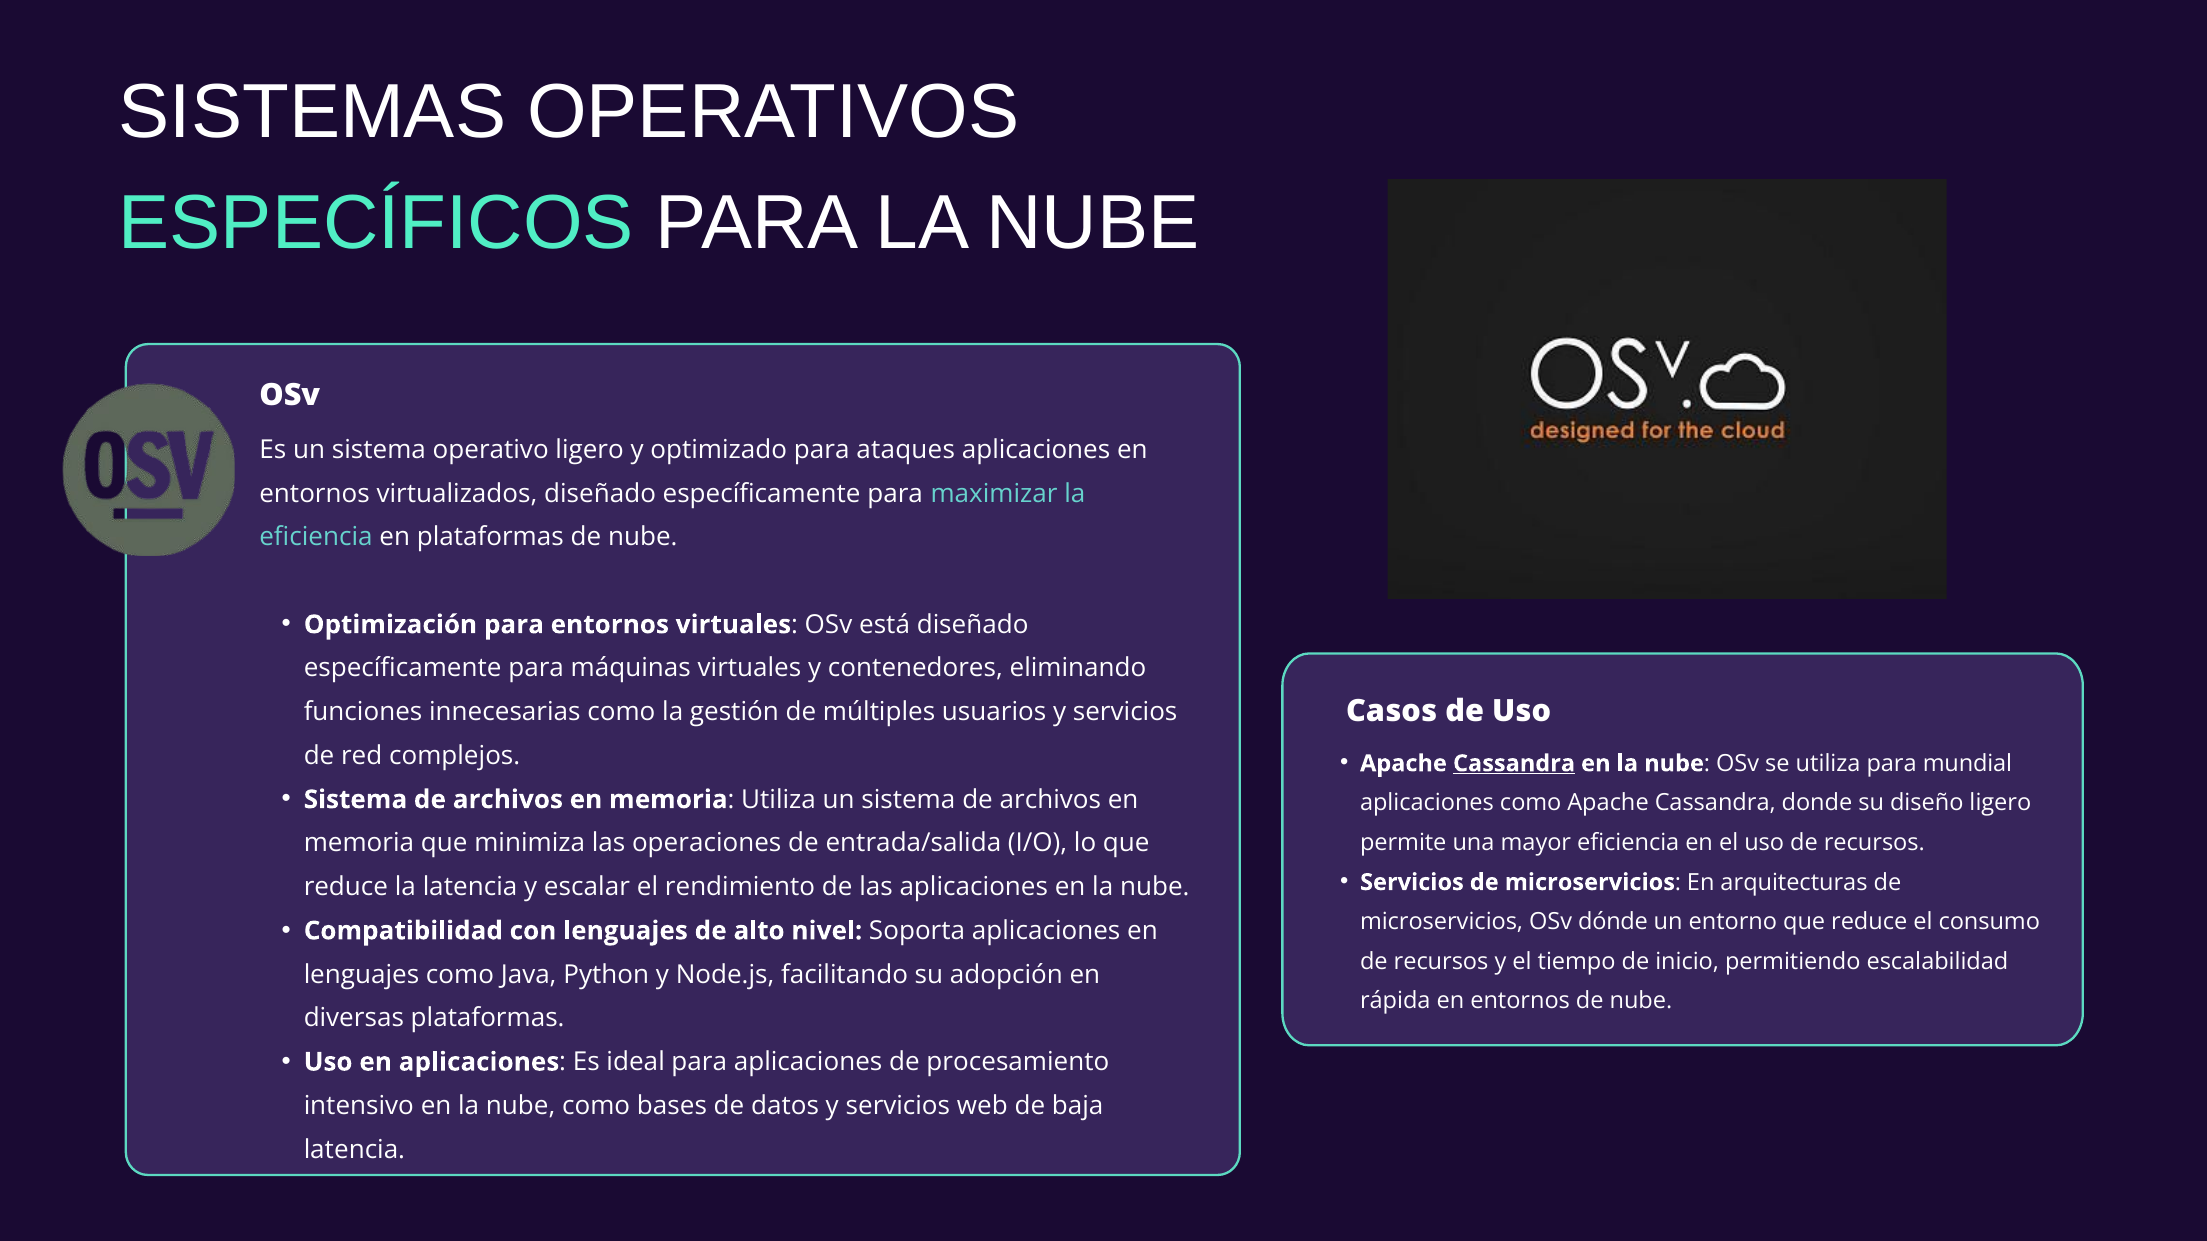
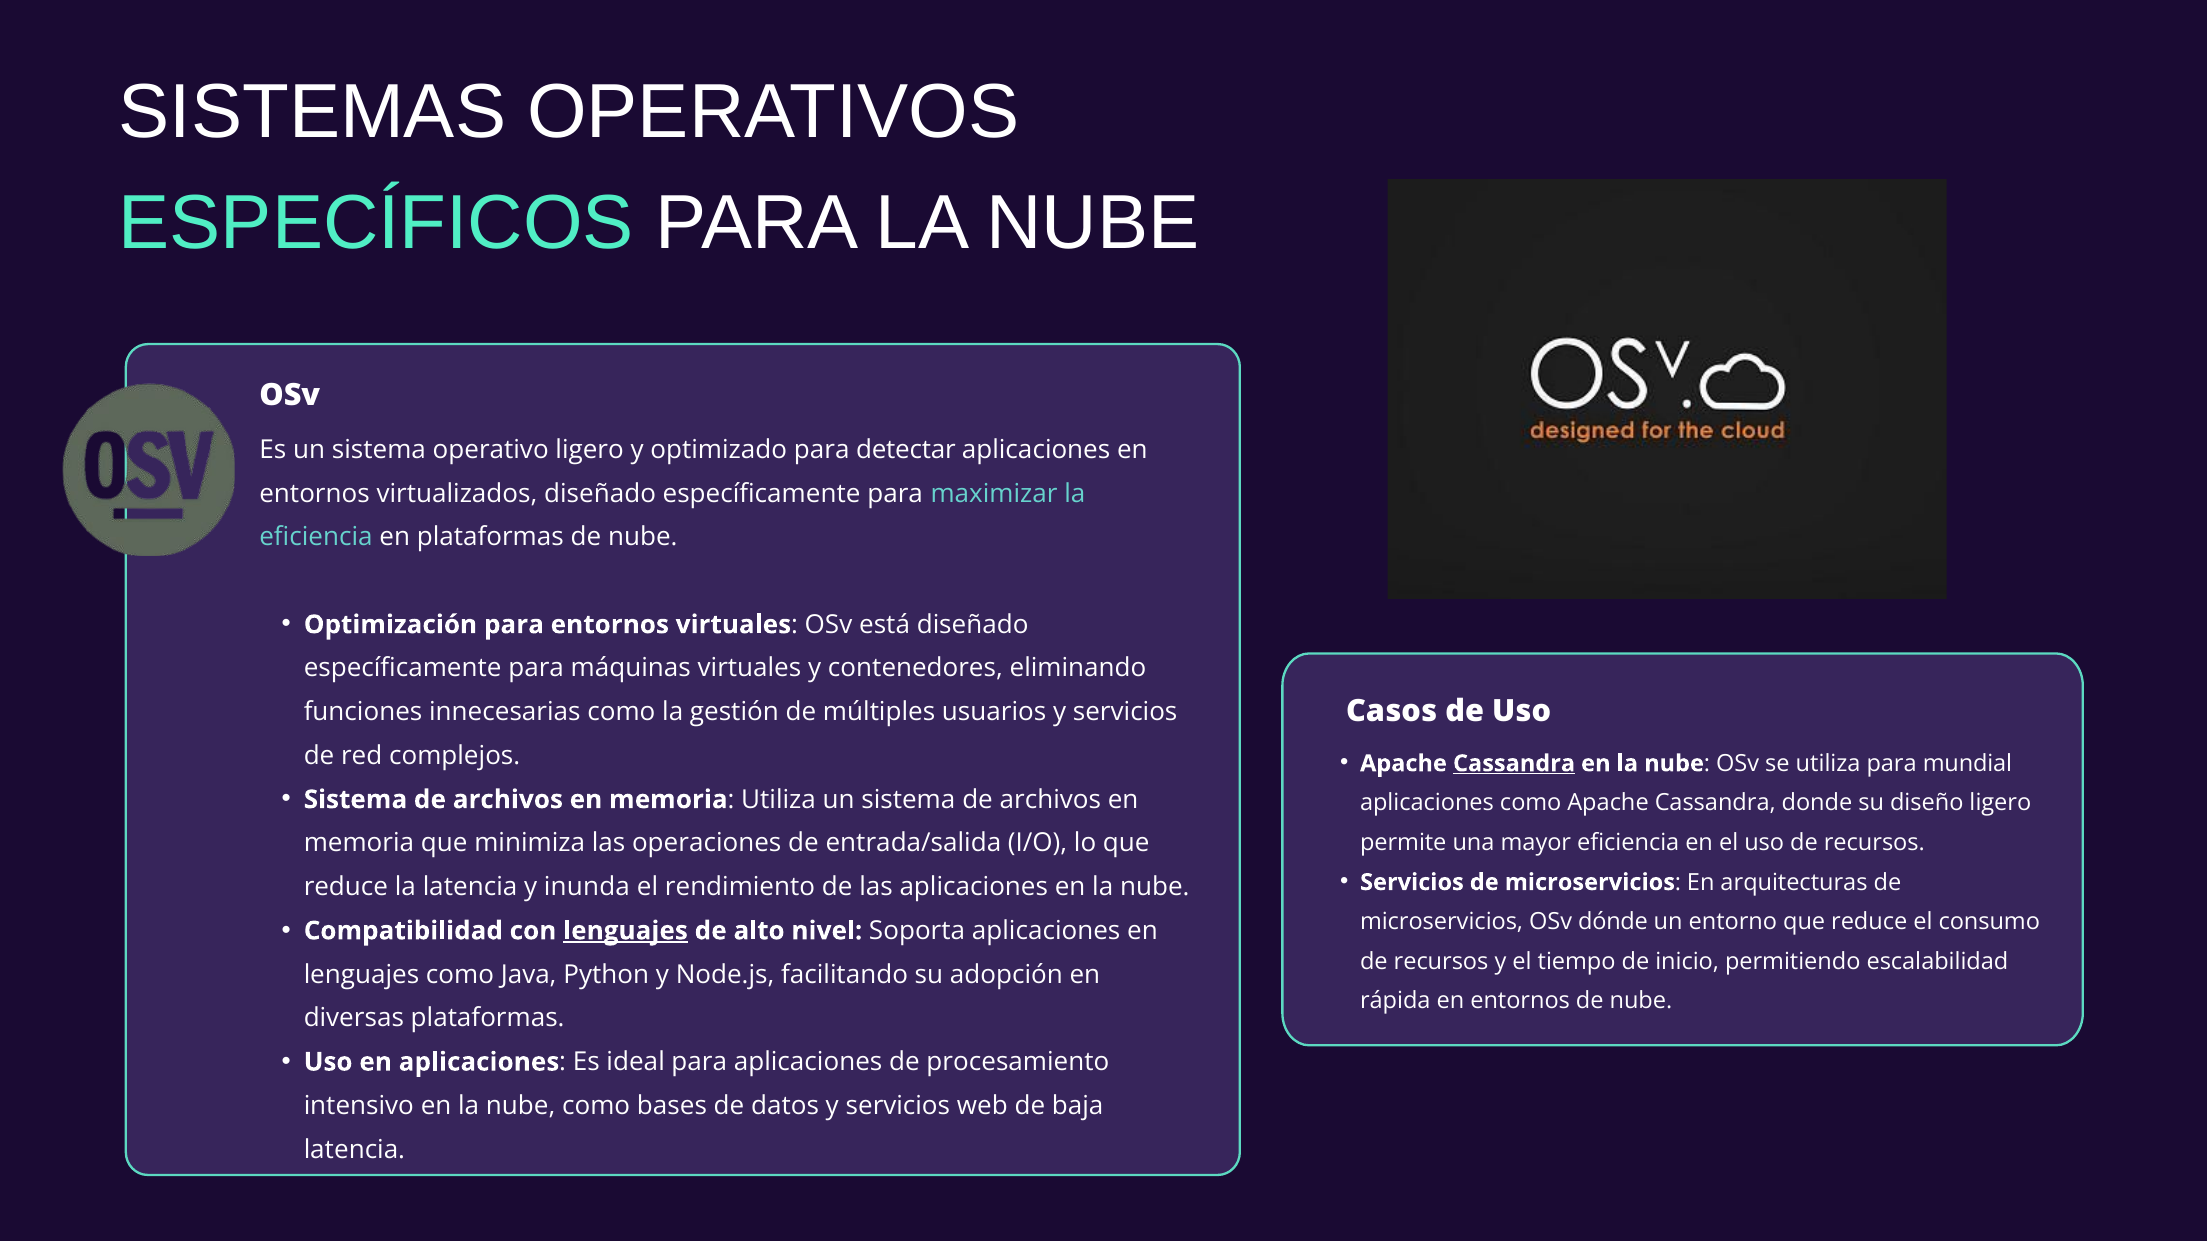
ataques: ataques -> detectar (906, 450)
escalar: escalar -> inunda (587, 887)
lenguajes underline: none -> present (625, 931)
